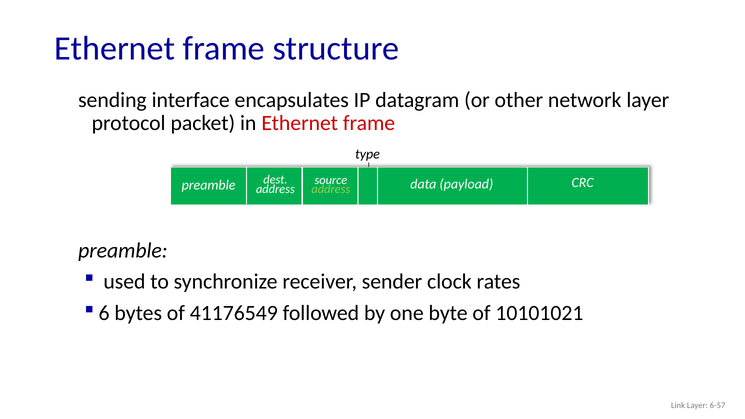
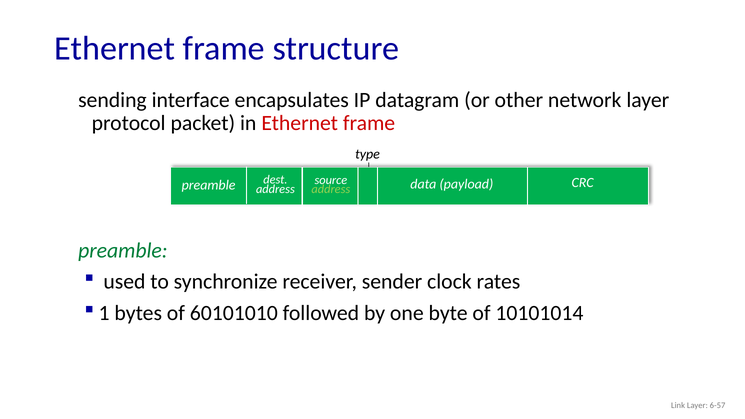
preamble colour: black -> green (123, 251)
6: 6 -> 1 (104, 313)
41176549: 41176549 -> 60101010 (234, 313)
10101021: 10101021 -> 10101014 (539, 313)
